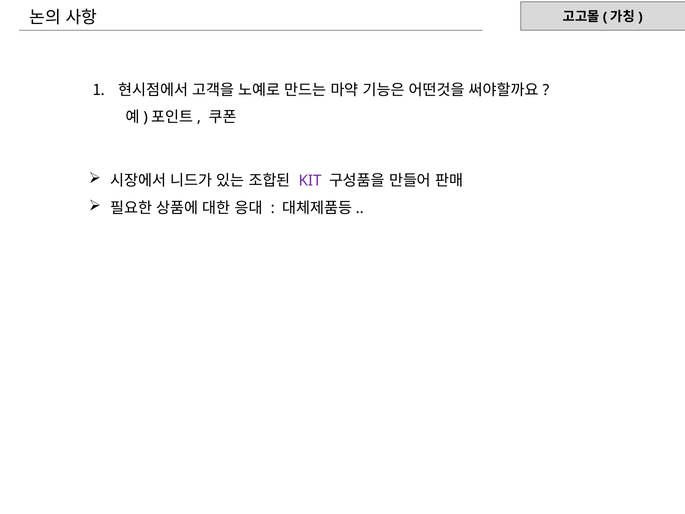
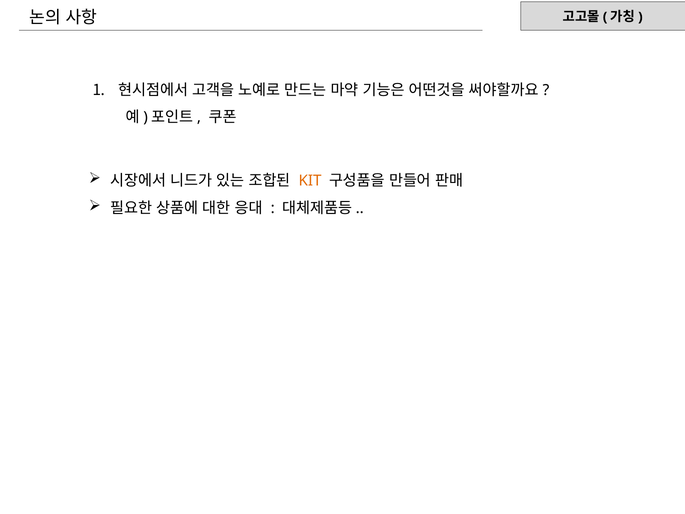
KIT colour: purple -> orange (310, 181)
